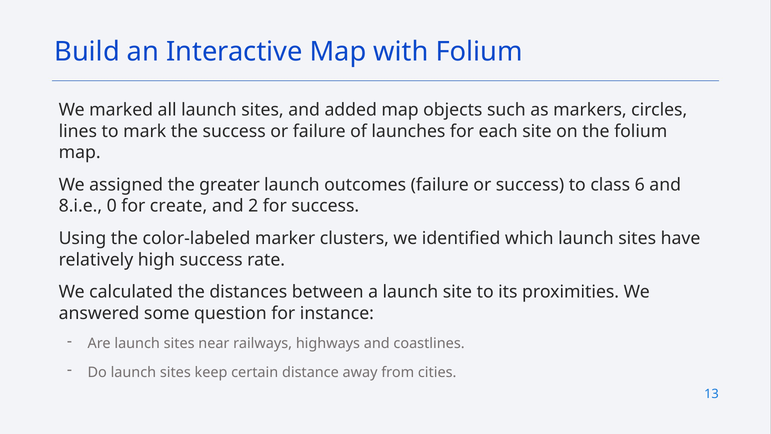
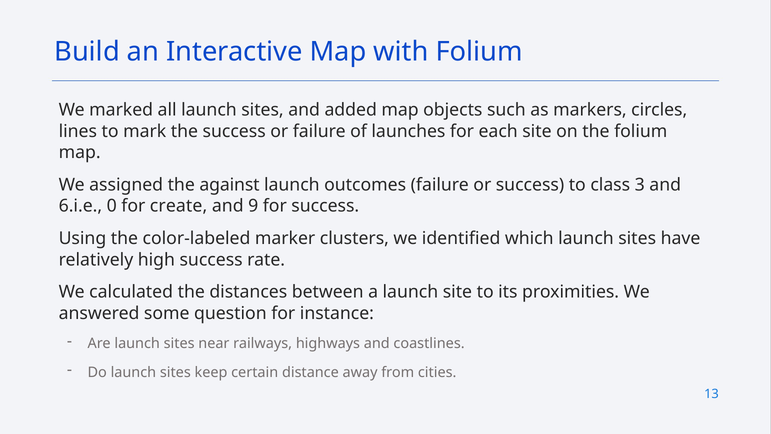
greater: greater -> against (230, 185)
6: 6 -> 3 (640, 185)
8.i.e: 8.i.e -> 6.i.e (80, 206)
2: 2 -> 9 (253, 206)
